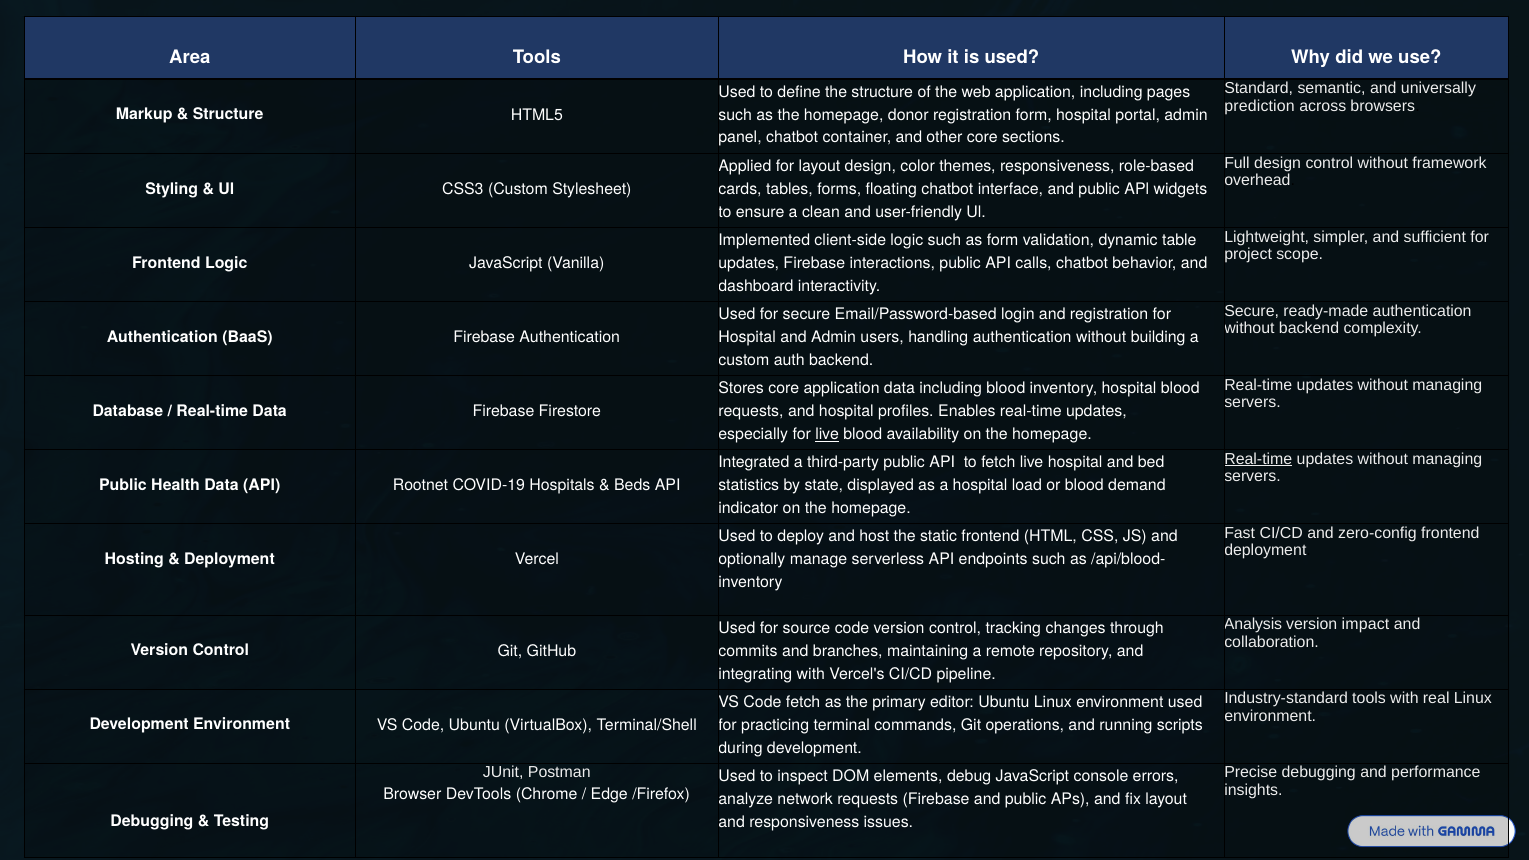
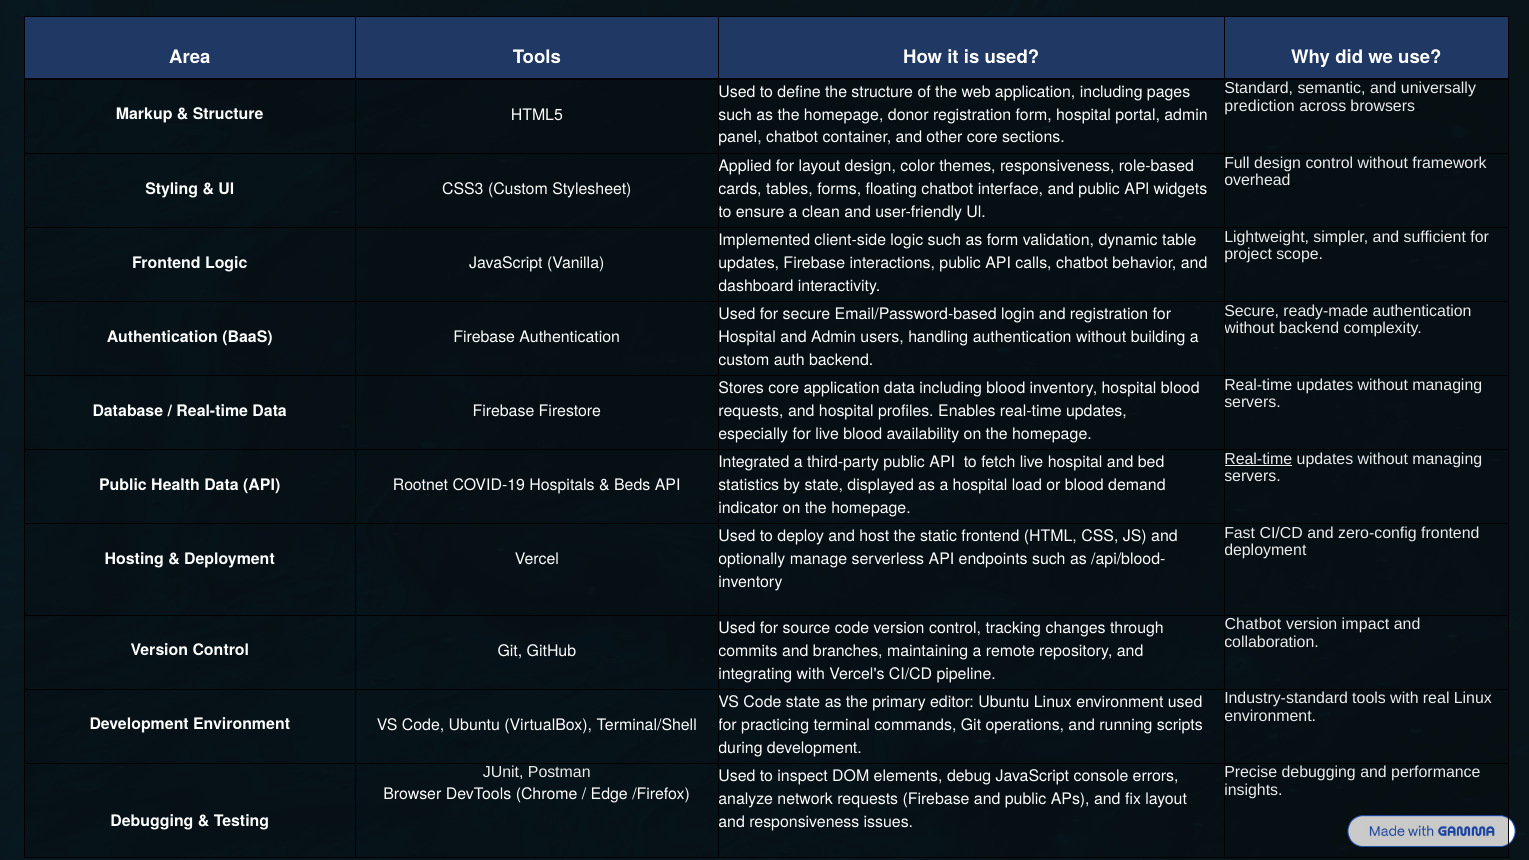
live underline: present -> none (827, 434)
Analysis: Analysis -> Chatbot (1253, 624)
Code fetch: fetch -> state (803, 702)
